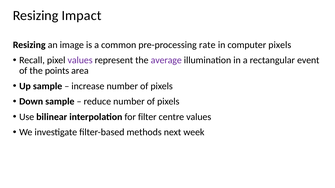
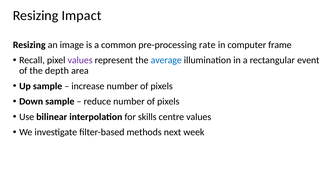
computer pixels: pixels -> frame (280, 45)
average colour: purple -> blue (166, 60)
points: points -> depth (57, 71)
filter: filter -> skills (147, 117)
